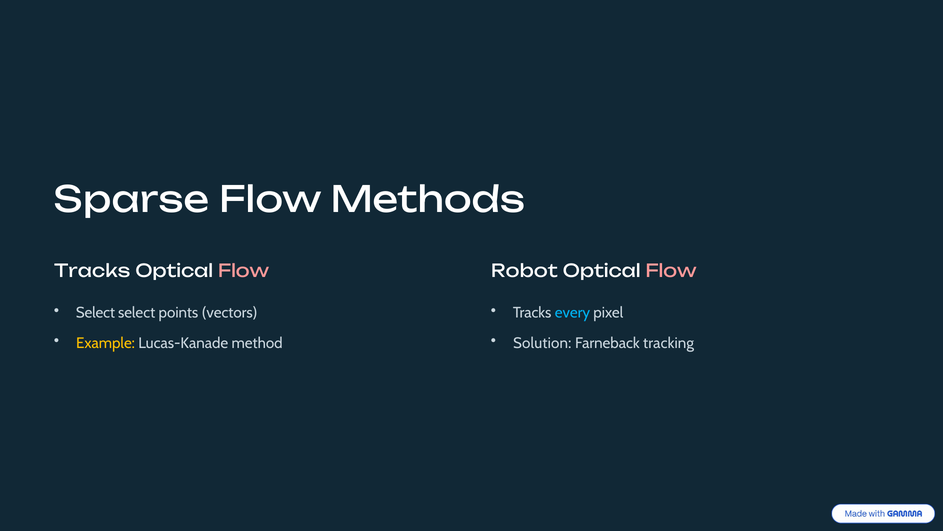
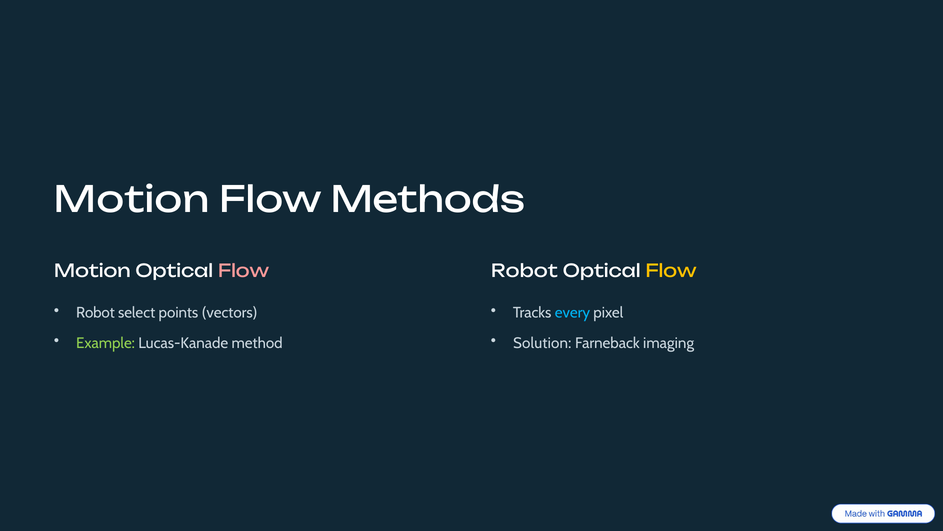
Sparse: Sparse -> Motion (132, 200)
Tracks: Tracks -> Motion (92, 271)
Flow colour: pink -> yellow (671, 271)
Select: Select -> Robot (95, 313)
Example colour: yellow -> light green (105, 343)
tracking: tracking -> imaging (669, 343)
